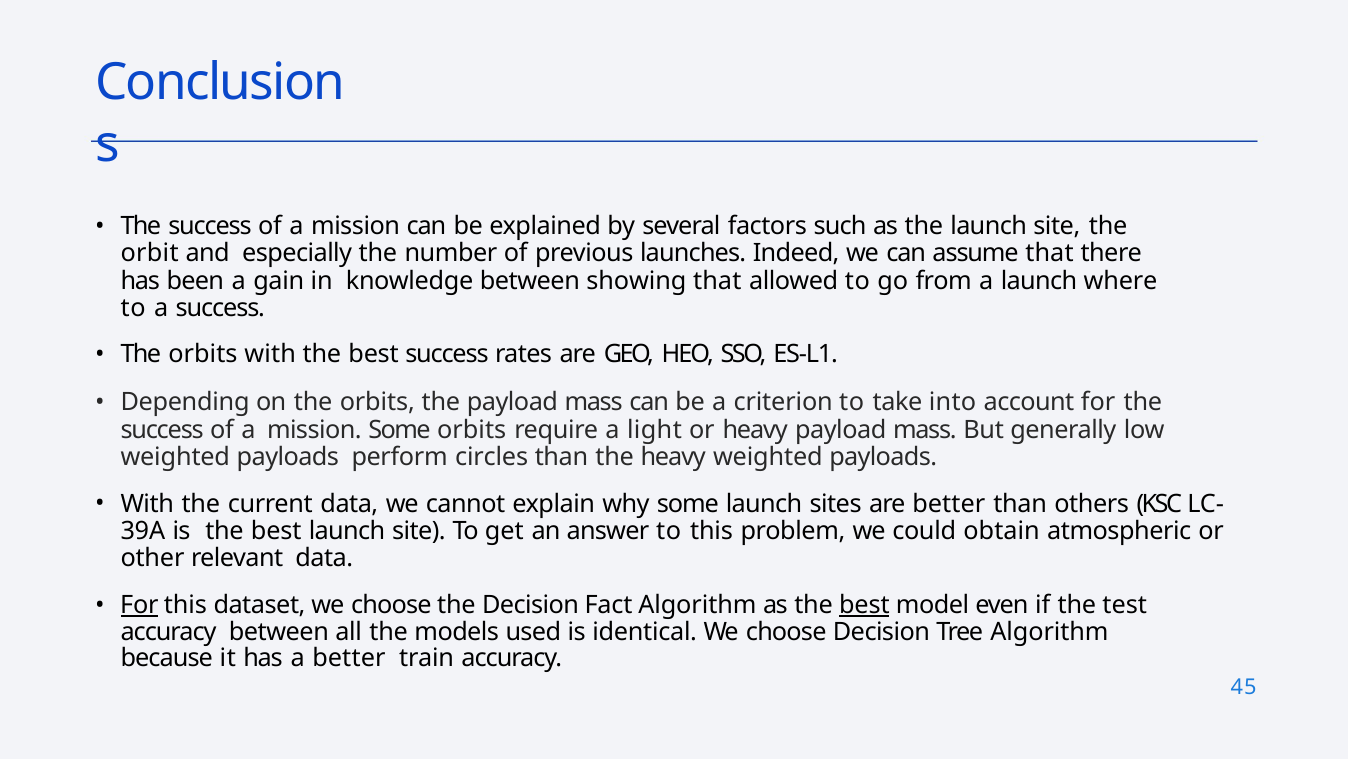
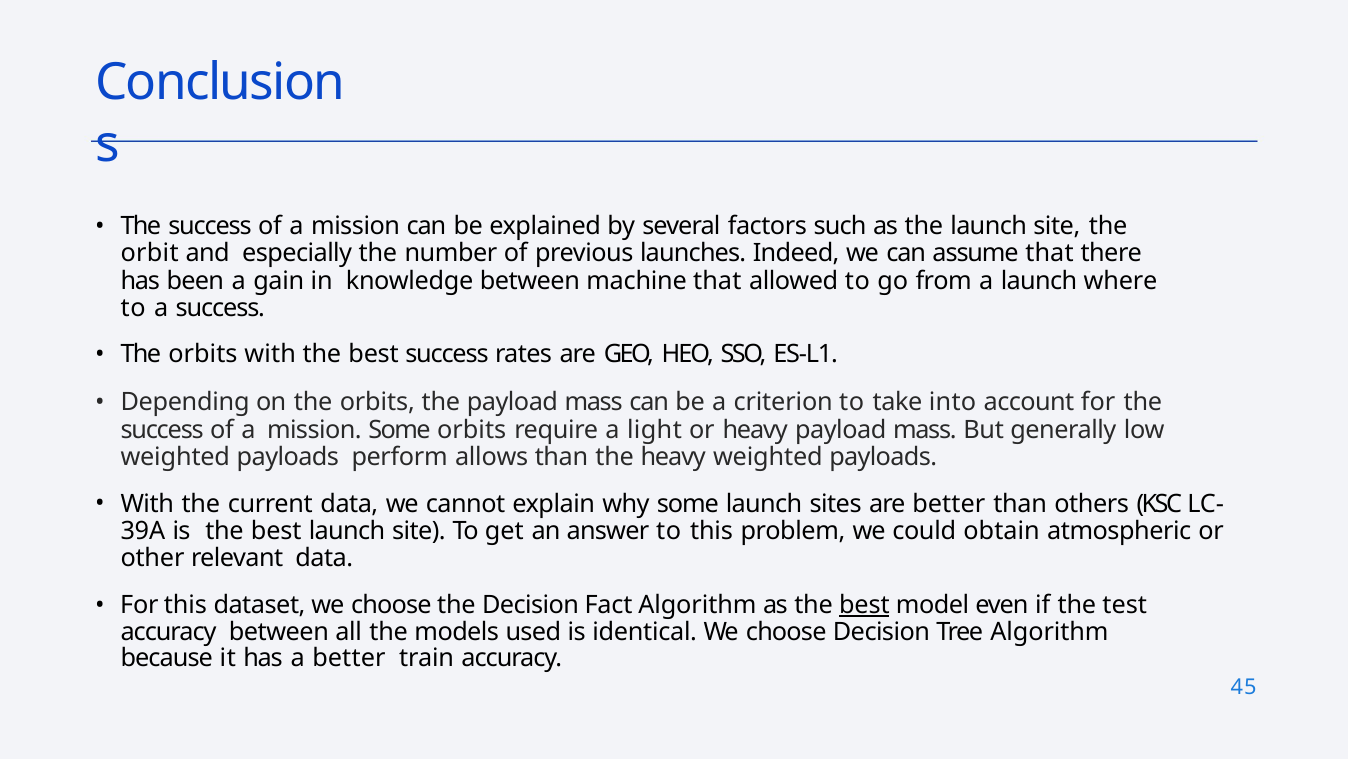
showing: showing -> machine (637, 281)
circles: circles -> allows (492, 457)
For underline: present -> none (139, 605)
